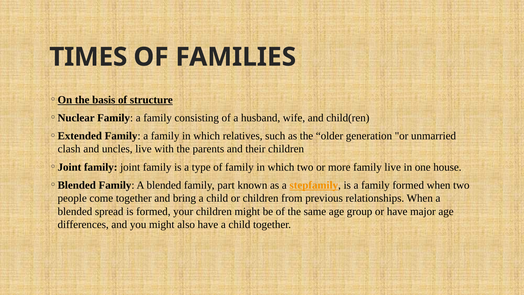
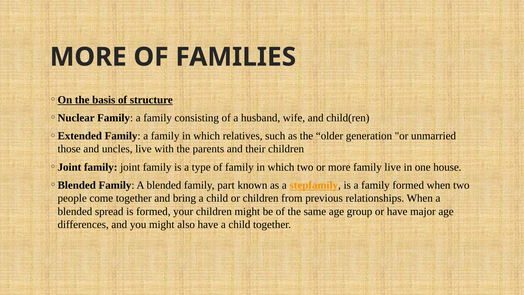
TIMES: TIMES -> MORE (88, 57)
clash: clash -> those (69, 149)
